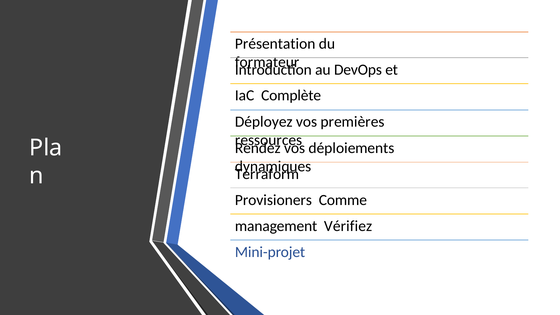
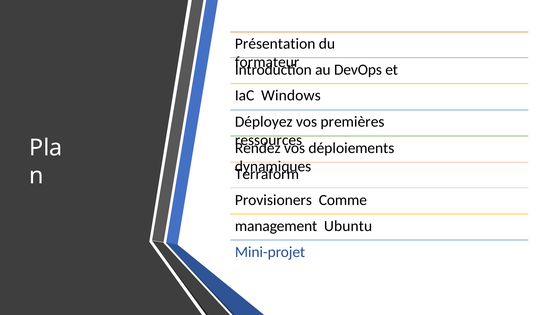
Complète: Complète -> Windows (291, 96)
Vérifiez: Vérifiez -> Ubuntu (348, 226)
